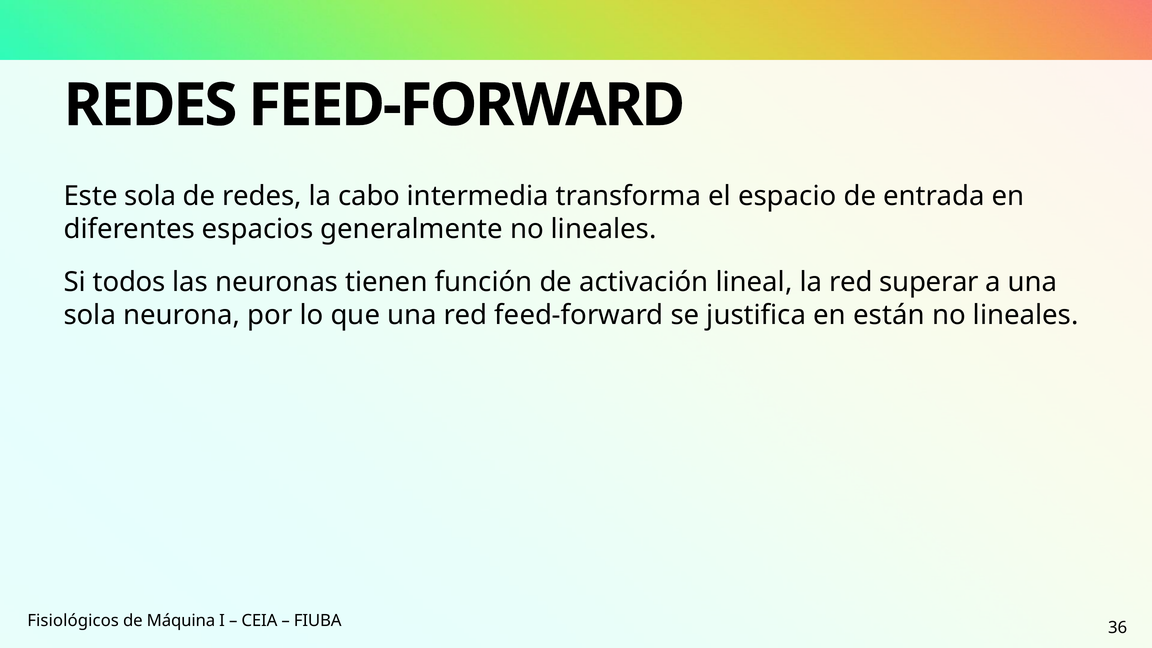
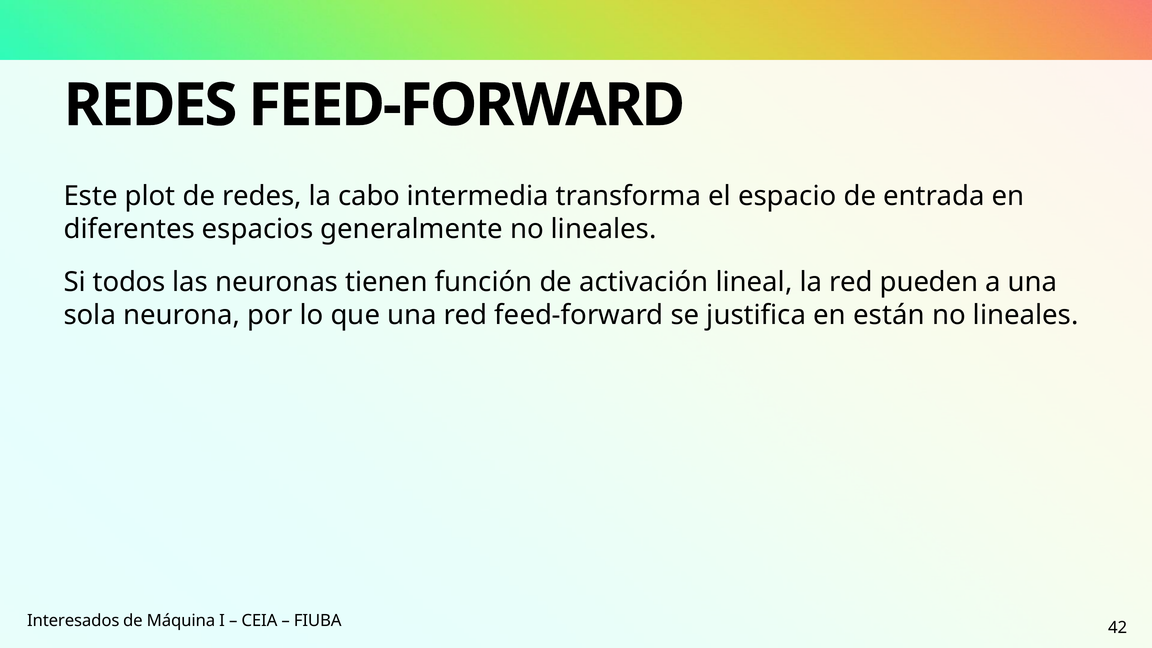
Este sola: sola -> plot (150, 196)
superar: superar -> pueden (929, 282)
Fisiológicos: Fisiológicos -> Interesados (73, 621)
36: 36 -> 42 (1118, 628)
